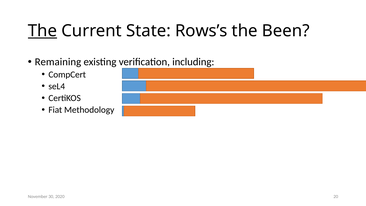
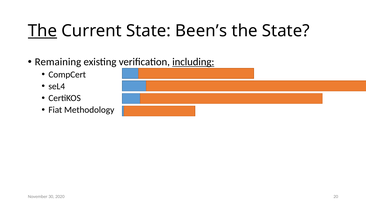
Rows’s: Rows’s -> Been’s (201, 31)
the Been: Been -> State (286, 31)
including underline: none -> present (193, 62)
